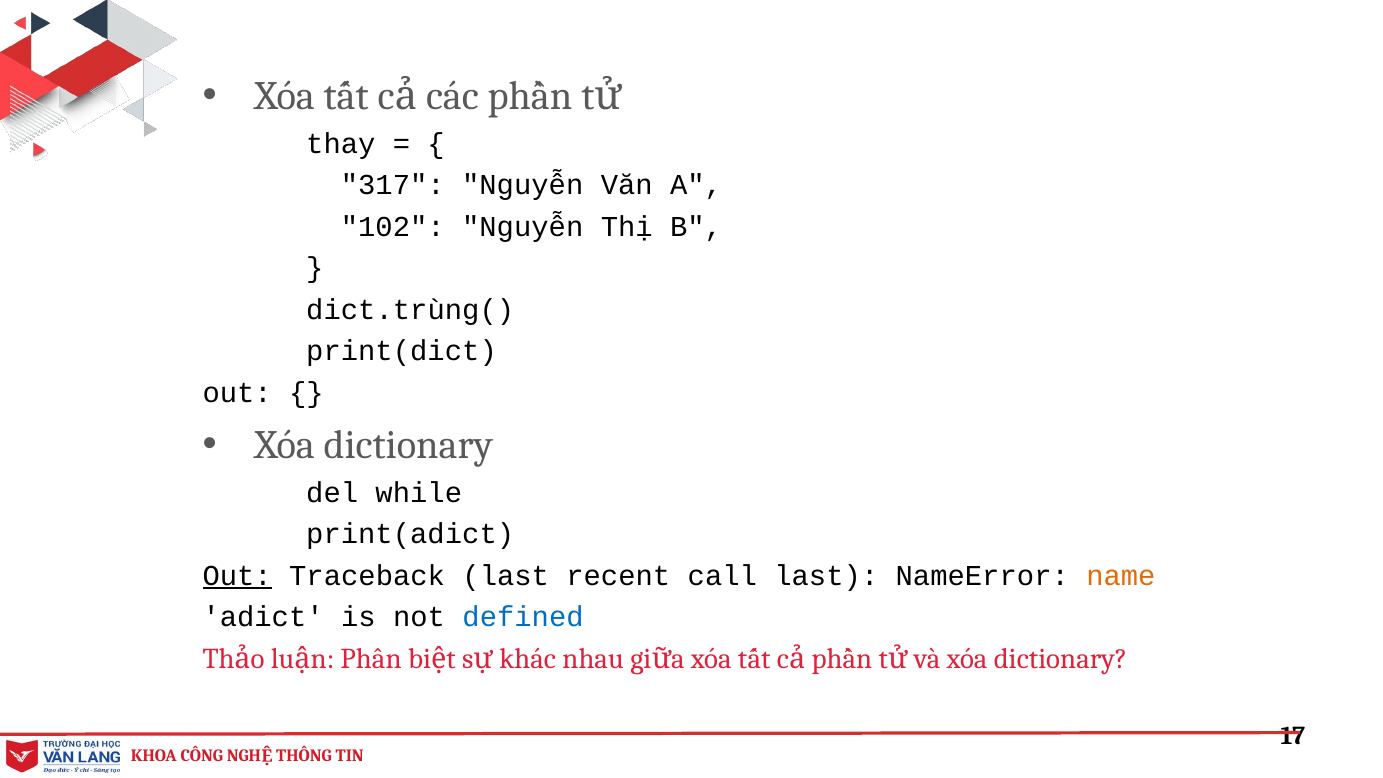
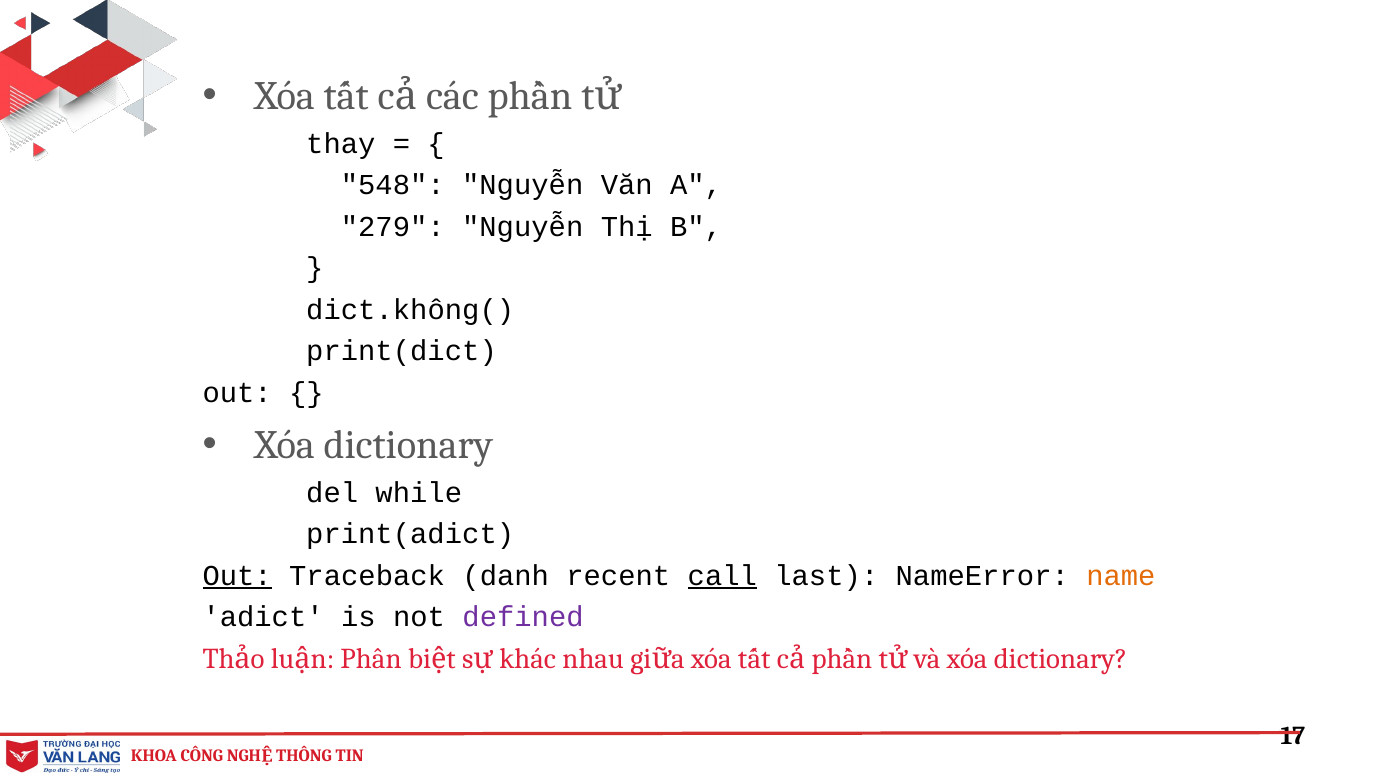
317: 317 -> 548 (393, 185)
102: 102 -> 279 (393, 227)
dict.trùng(: dict.trùng( -> dict.không( (410, 310)
Traceback last: last -> danh (506, 575)
call underline: none -> present (722, 575)
defined colour: blue -> purple (523, 617)
